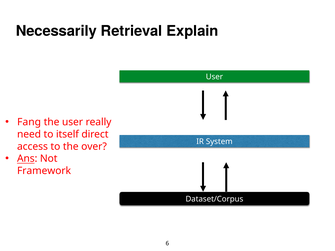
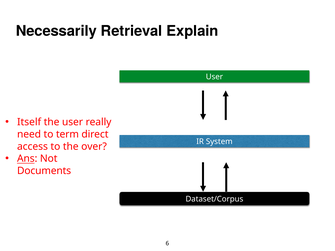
Fang: Fang -> Itself (29, 122)
itself: itself -> term (67, 134)
Framework: Framework -> Documents (44, 171)
